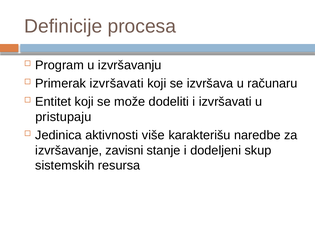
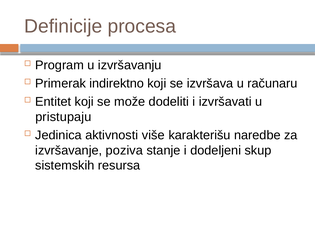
Primerak izvršavati: izvršavati -> indirektno (117, 83)
zavisni: zavisni -> poziva (124, 151)
